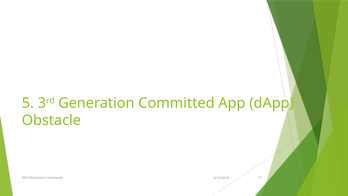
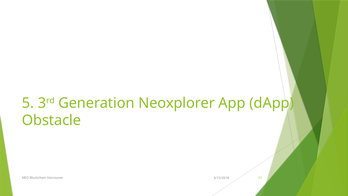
Committed: Committed -> Neoxplorer (177, 103)
